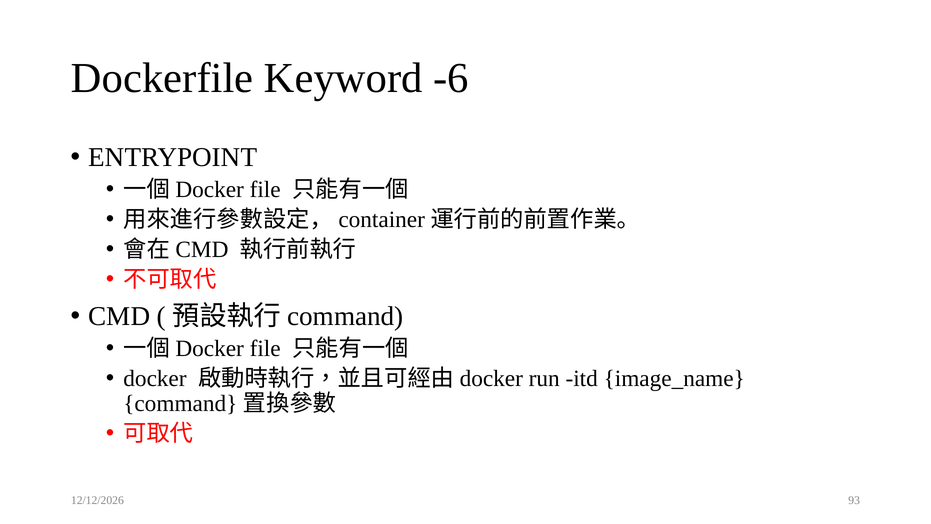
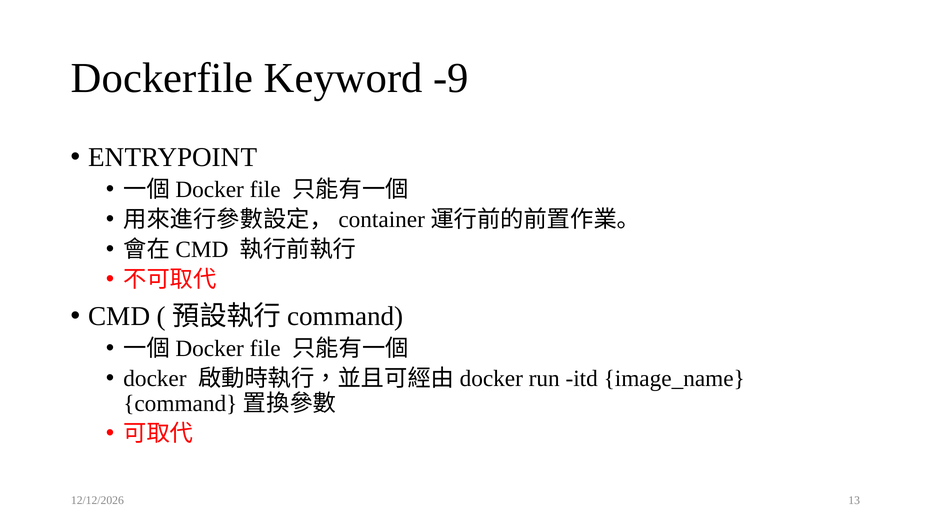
-6: -6 -> -9 (451, 78)
93: 93 -> 13 (854, 500)
